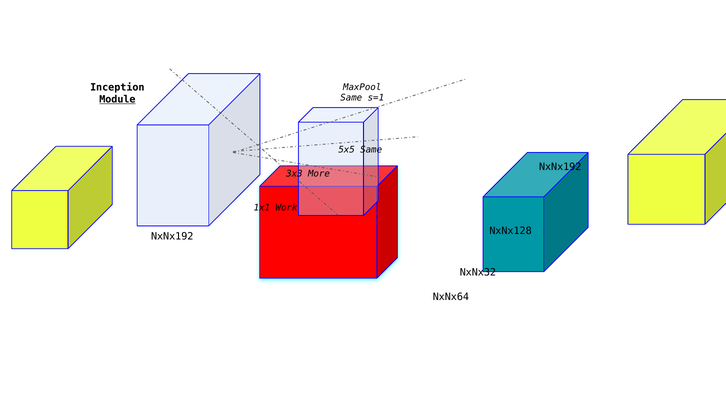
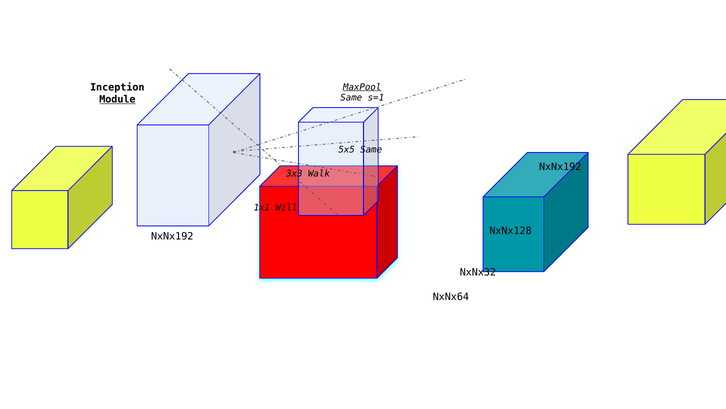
MaxPool underline: none -> present (362, 87)
More: More -> Walk (319, 174)
Work: Work -> Will (286, 207)
